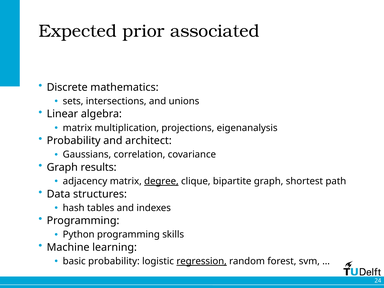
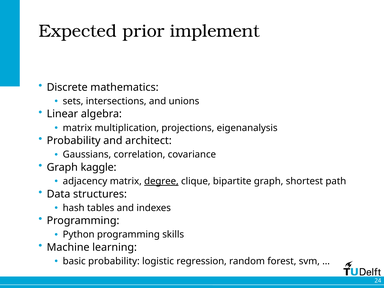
associated: associated -> implement (215, 31)
results: results -> kaggle (99, 167)
regression underline: present -> none (202, 261)
